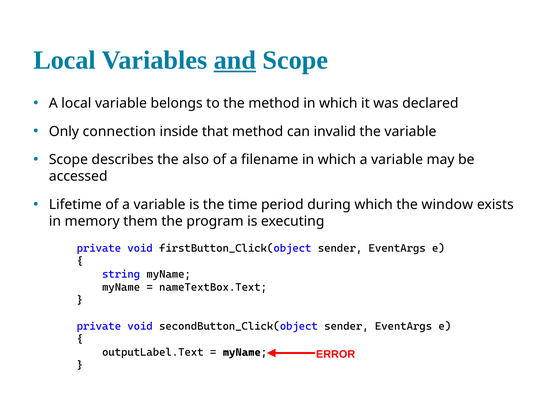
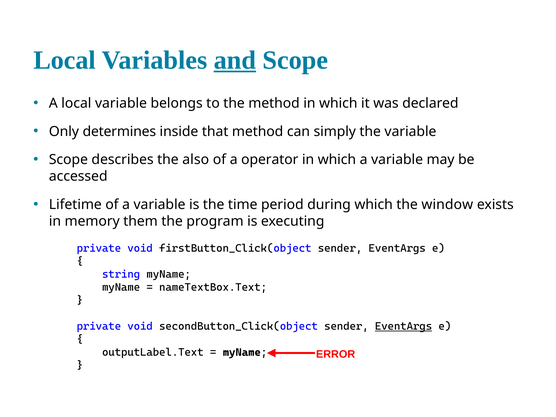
connection: connection -> determines (119, 131)
invalid: invalid -> simply (335, 131)
filename: filename -> operator (270, 160)
EventArgs underline: none -> present (404, 326)
